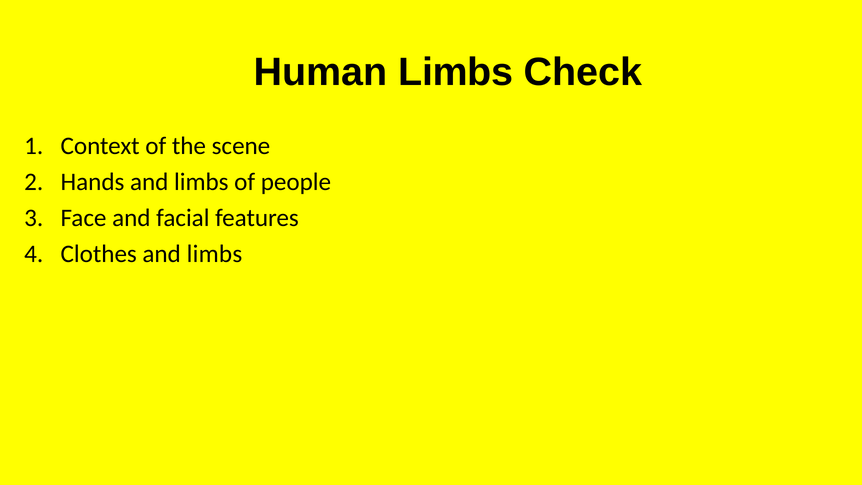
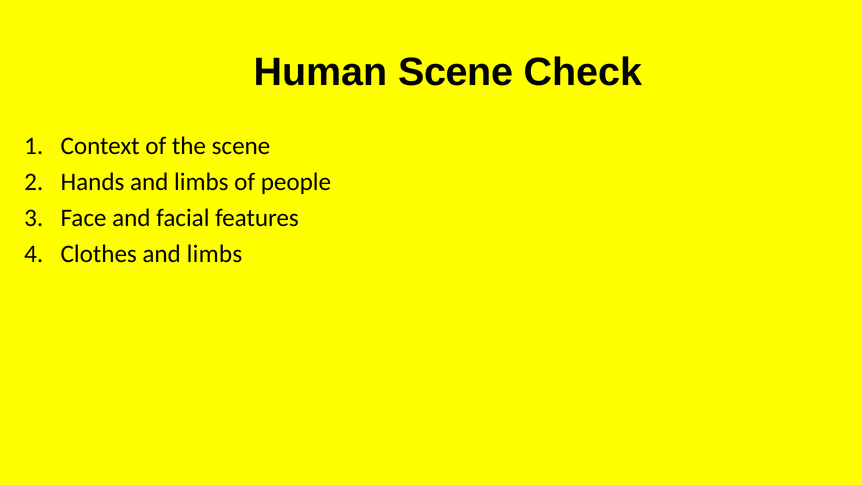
Human Limbs: Limbs -> Scene (456, 72)
